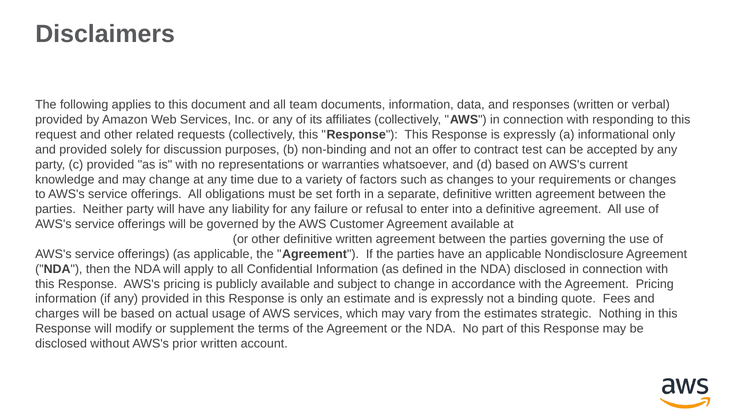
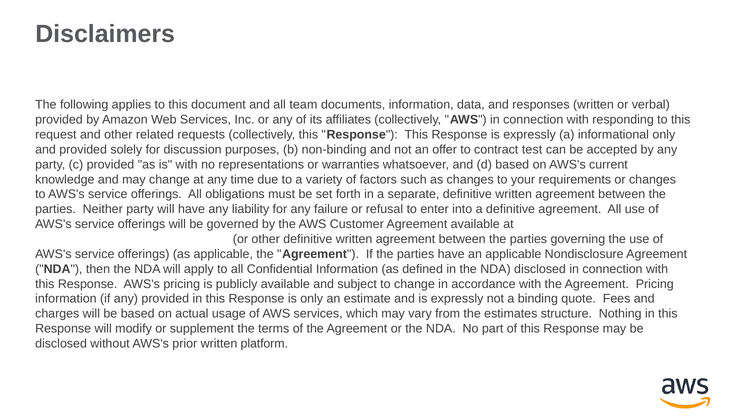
strategic: strategic -> structure (566, 314)
account: account -> platform (264, 344)
